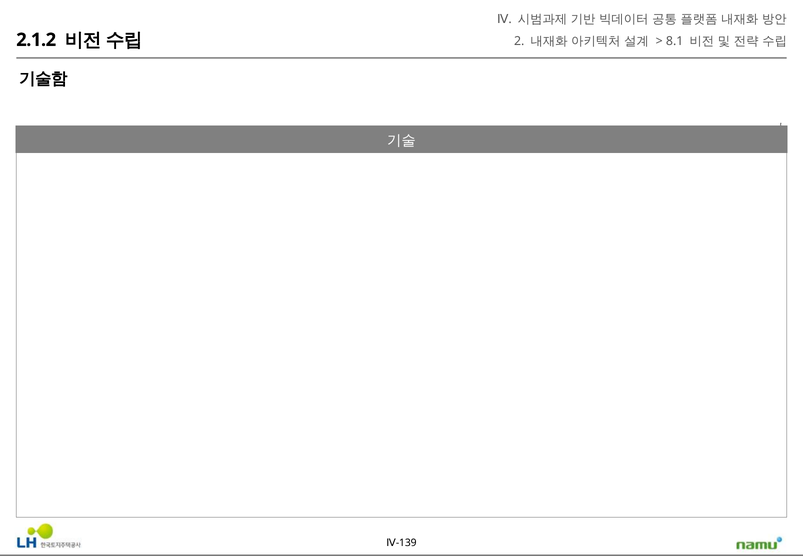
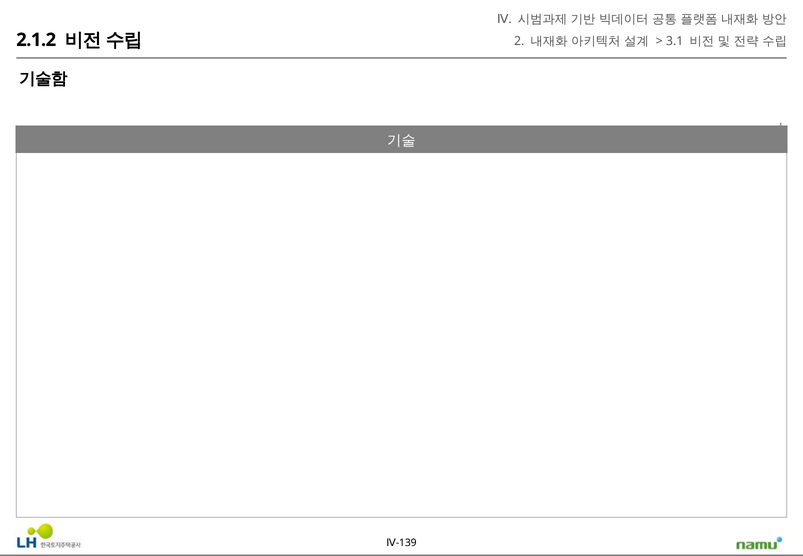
8.1: 8.1 -> 3.1 (675, 41)
